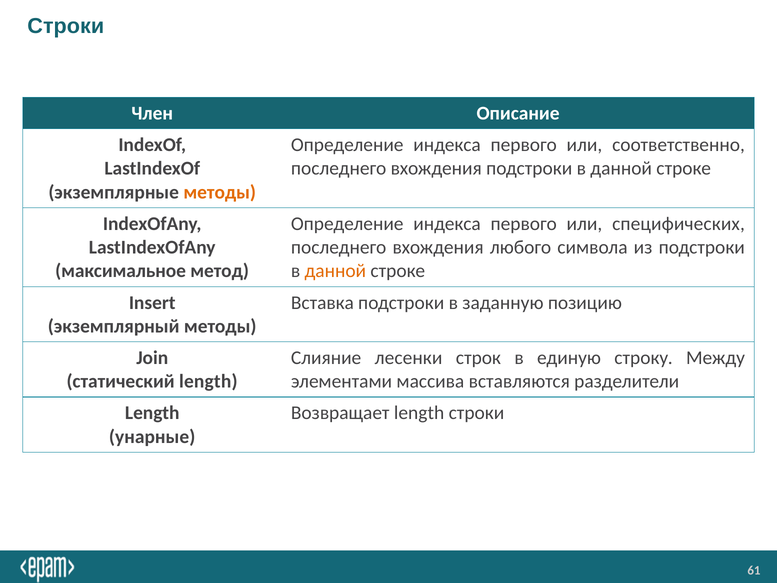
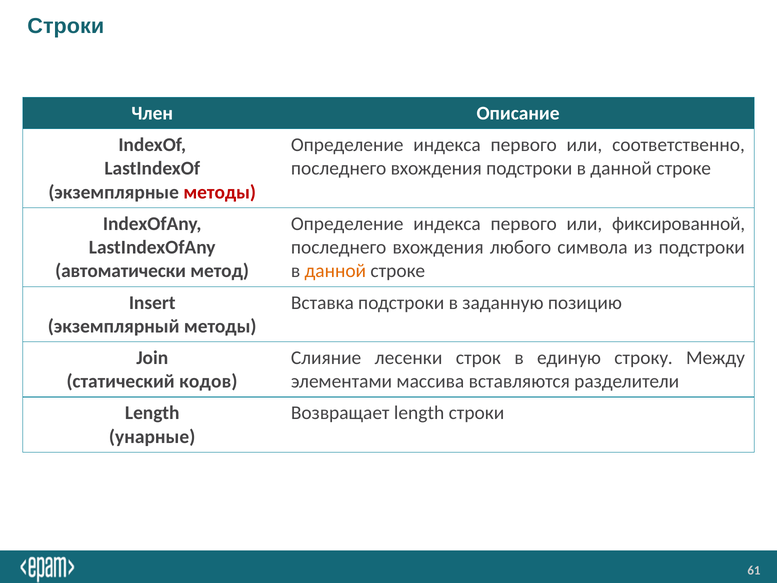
методы colour: orange -> red (220, 192)
специфических: специфических -> фиксированной (679, 224)
максимальное: максимальное -> автоматически (121, 271)
статический length: length -> кодов (208, 381)
